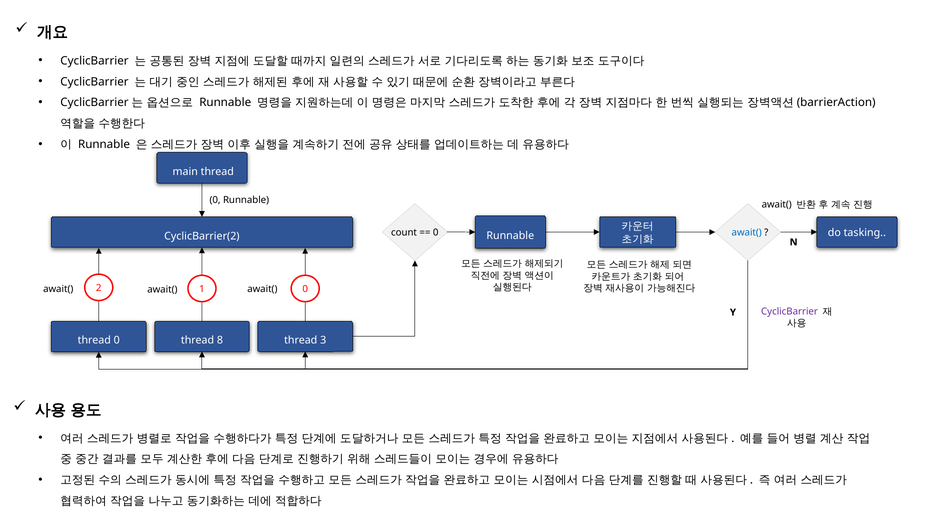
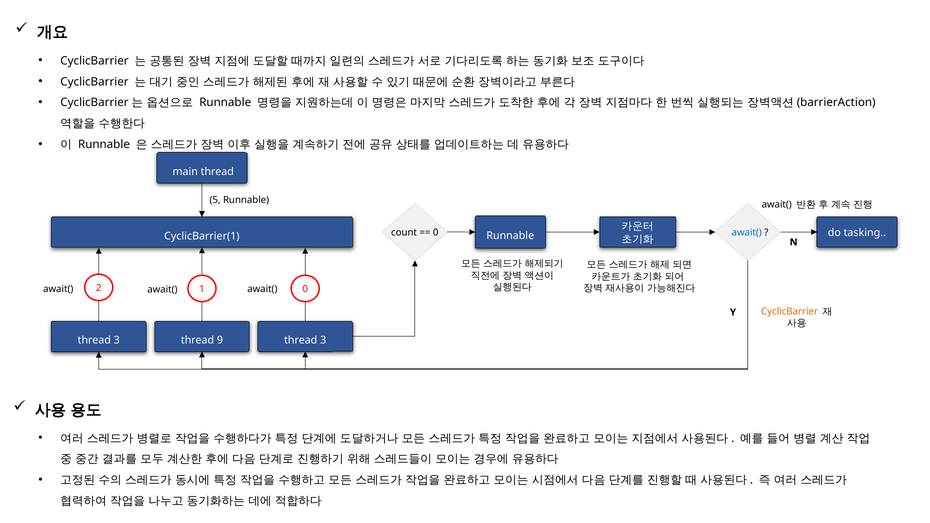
0: 0 -> 5 (215, 200)
CyclicBarrier(2: CyclicBarrier(2 -> CyclicBarrier(1 (202, 236)
CyclicBarrier colour: purple -> orange (790, 312)
0: 0 -> 3 (117, 341)
8: 8 -> 9 (220, 340)
